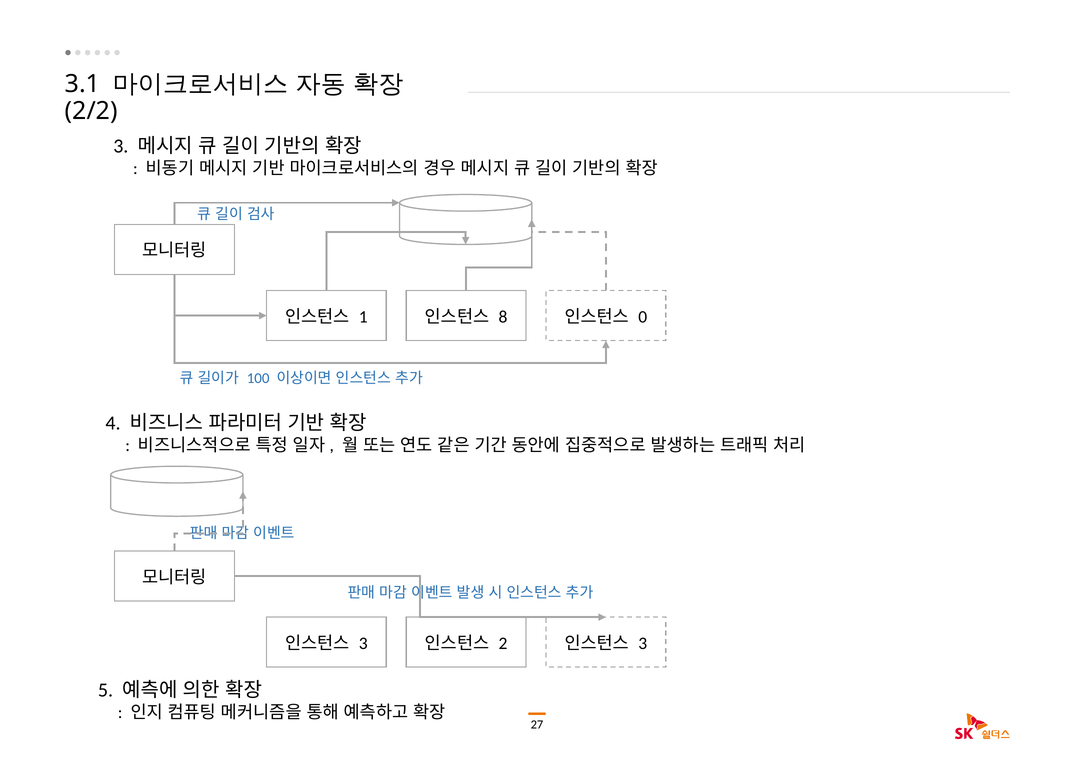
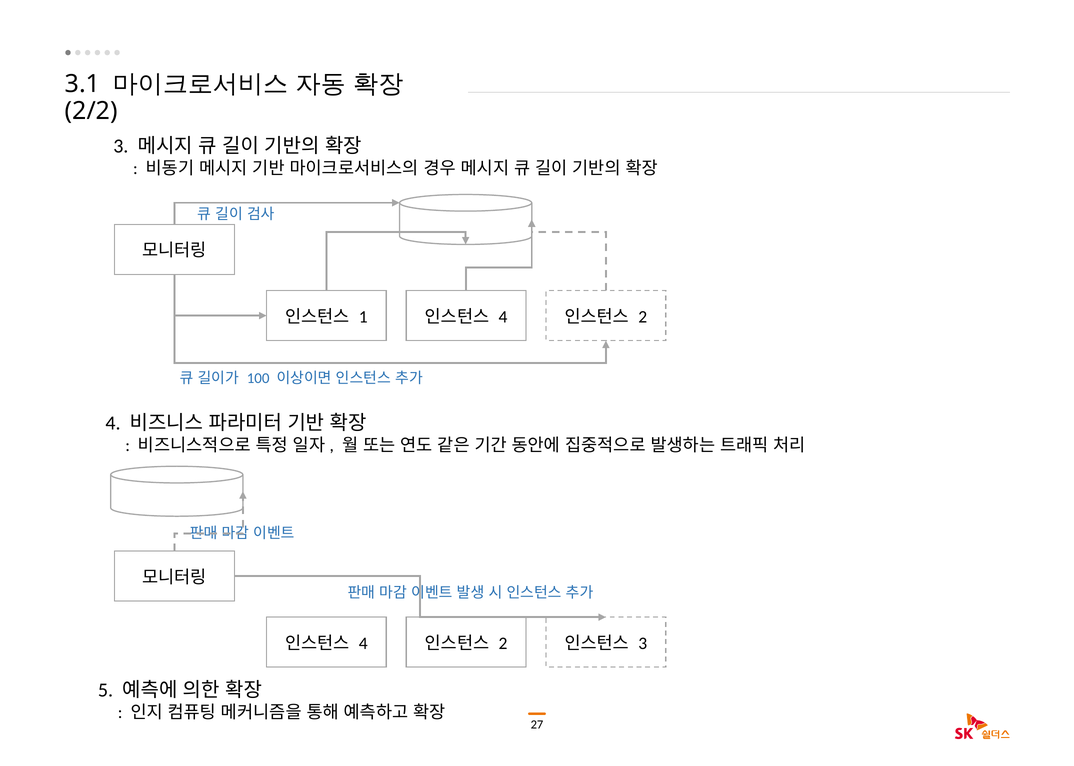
8: 8 -> 4 (503, 317)
0: 0 -> 2 (643, 317)
3: 3 -> 4 (363, 643)
